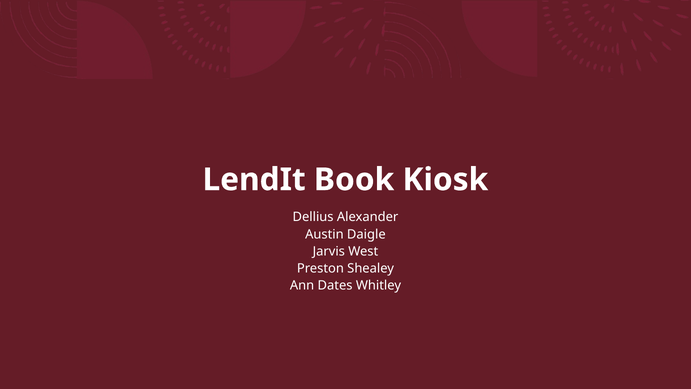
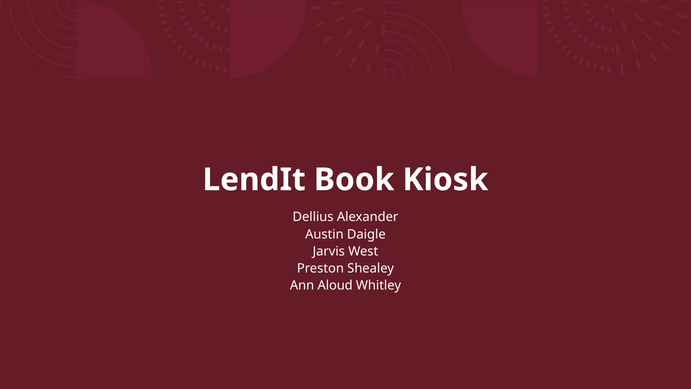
Dates: Dates -> Aloud (335, 285)
